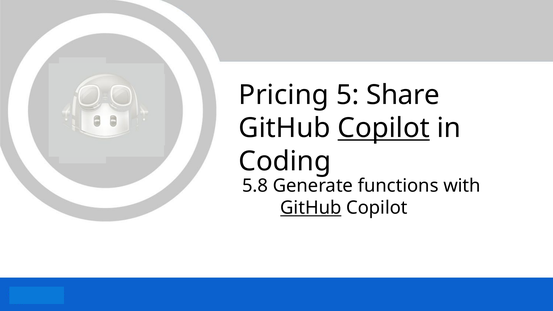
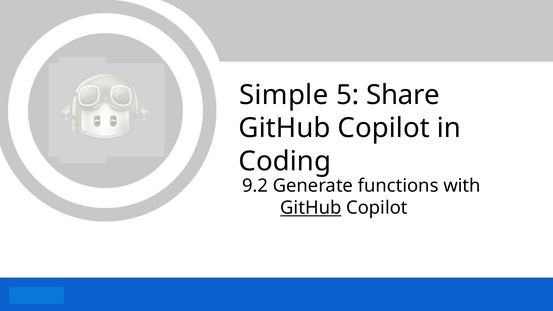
Pricing: Pricing -> Simple (284, 95)
Copilot underline: present -> none (384, 128)
5.8: 5.8 -> 9.2 (255, 186)
